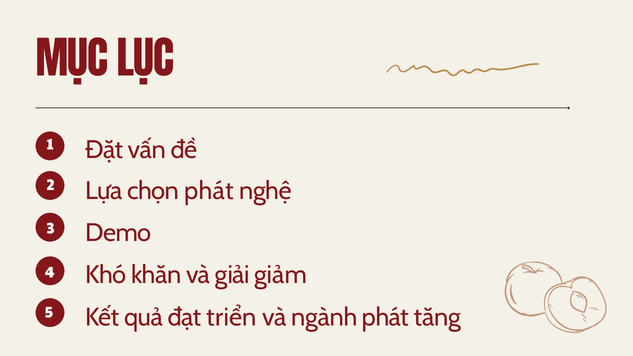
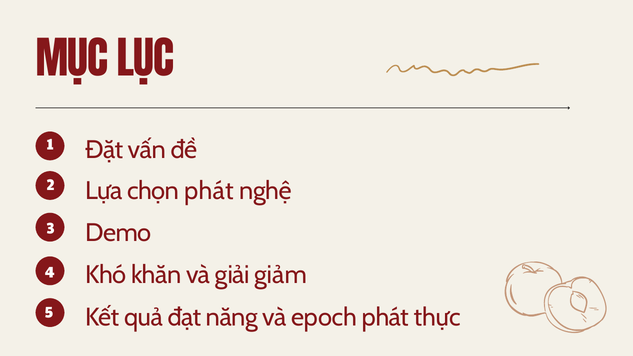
triển: triển -> năng (232, 318)
ngành: ngành -> epoch (324, 318)
tăng: tăng -> thực (437, 318)
